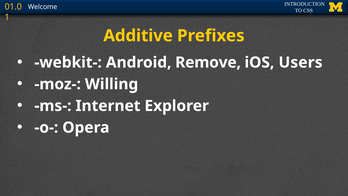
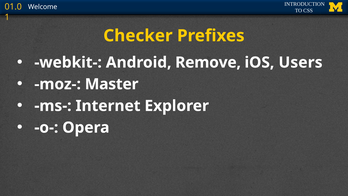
Additive: Additive -> Checker (138, 36)
Willing: Willing -> Master (112, 84)
